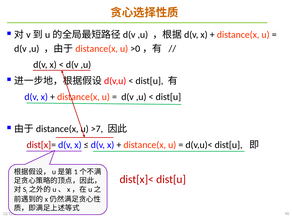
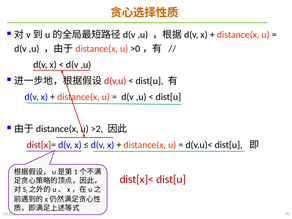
>7: >7 -> >2 (97, 129)
